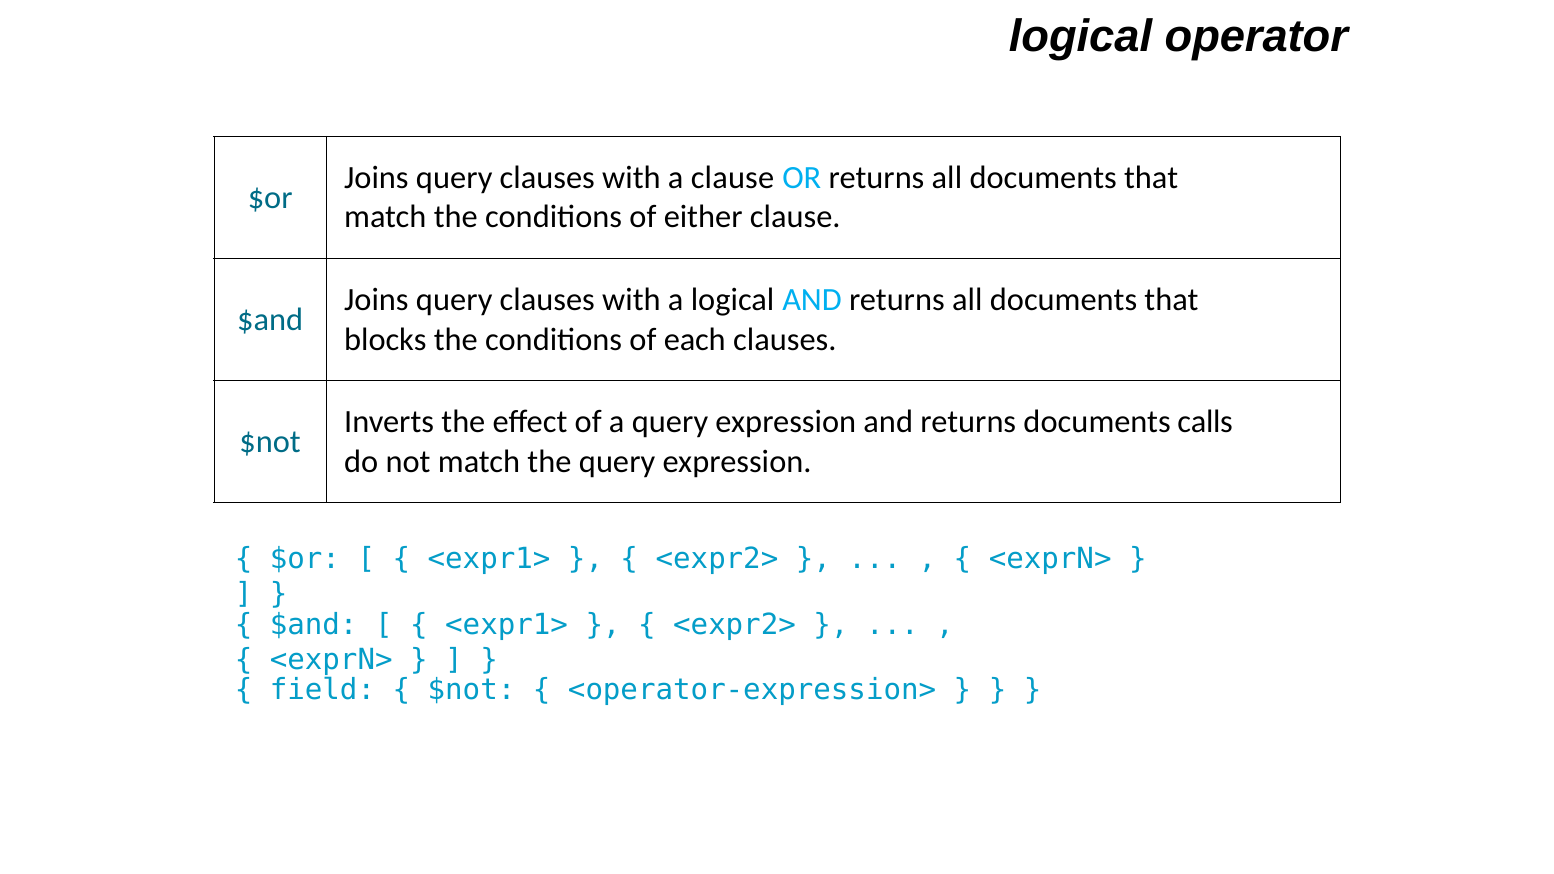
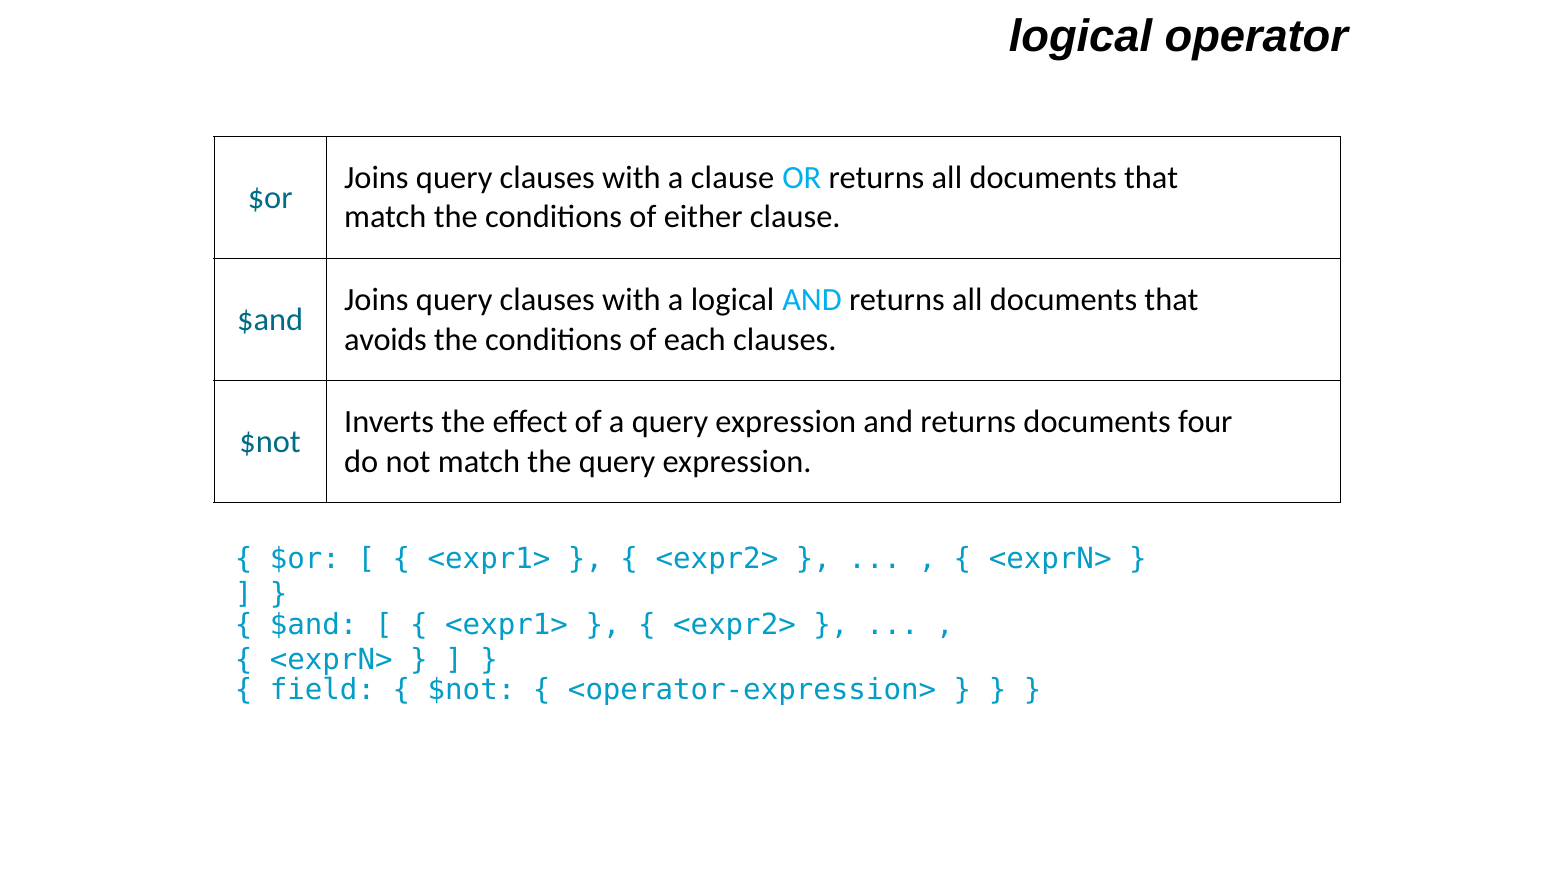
blocks: blocks -> avoids (386, 339)
calls: calls -> four (1205, 422)
